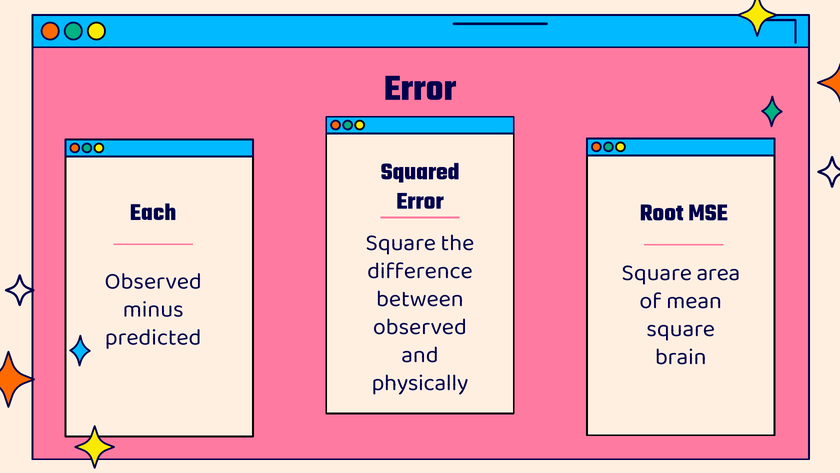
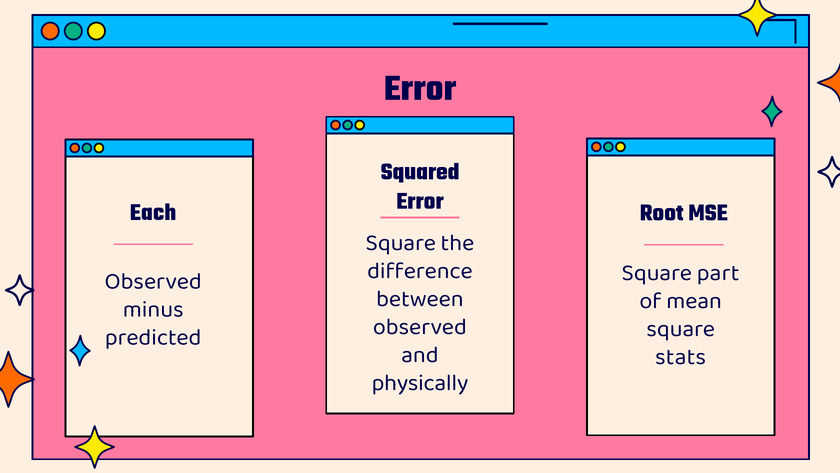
area: area -> part (718, 272)
brain: brain -> stats (681, 356)
